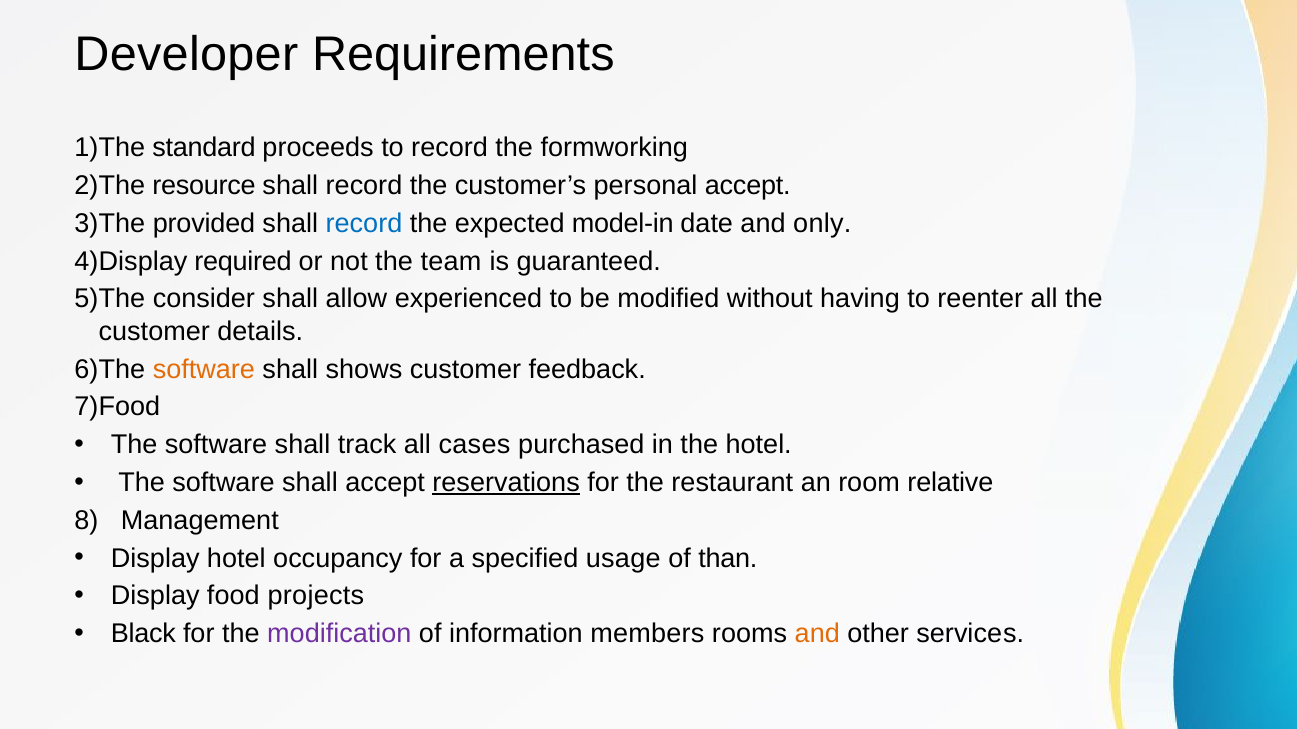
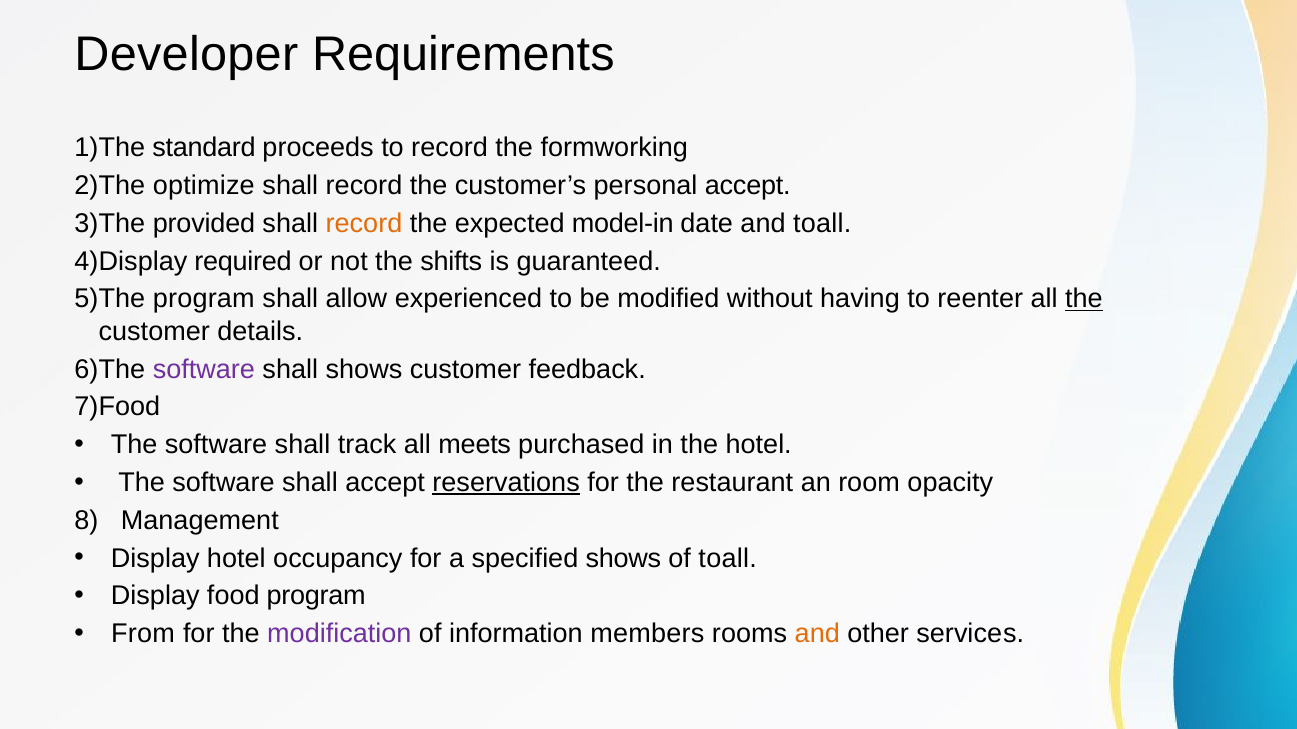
resource: resource -> optimize (204, 186)
record colour: blue -> orange (364, 224)
and only: only -> toall (822, 224)
team: team -> shifts (451, 261)
consider: consider -> program (204, 299)
the underline: none -> present (1084, 299)
software colour: orange -> purple (204, 369)
cases: cases -> meets (475, 445)
relative: relative -> opacity (950, 483)
specified usage: usage -> shows (623, 559)
of than: than -> toall (728, 559)
food projects: projects -> program (316, 597)
Black: Black -> From (143, 634)
